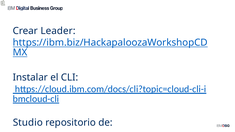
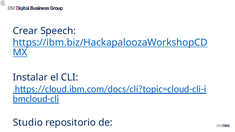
Leader: Leader -> Speech (58, 31)
